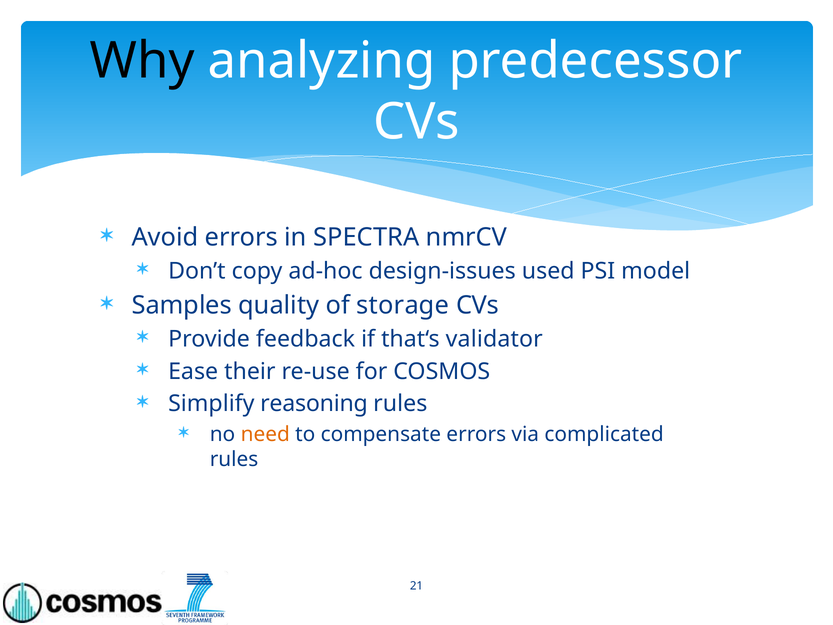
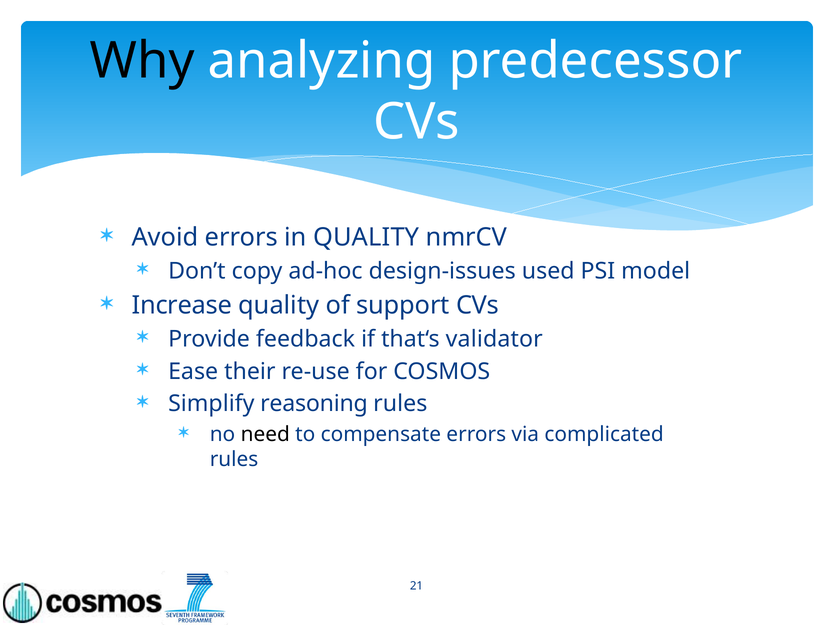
in SPECTRA: SPECTRA -> QUALITY (366, 237)
Samples: Samples -> Increase (182, 305)
storage: storage -> support (403, 305)
need colour: orange -> black (265, 434)
